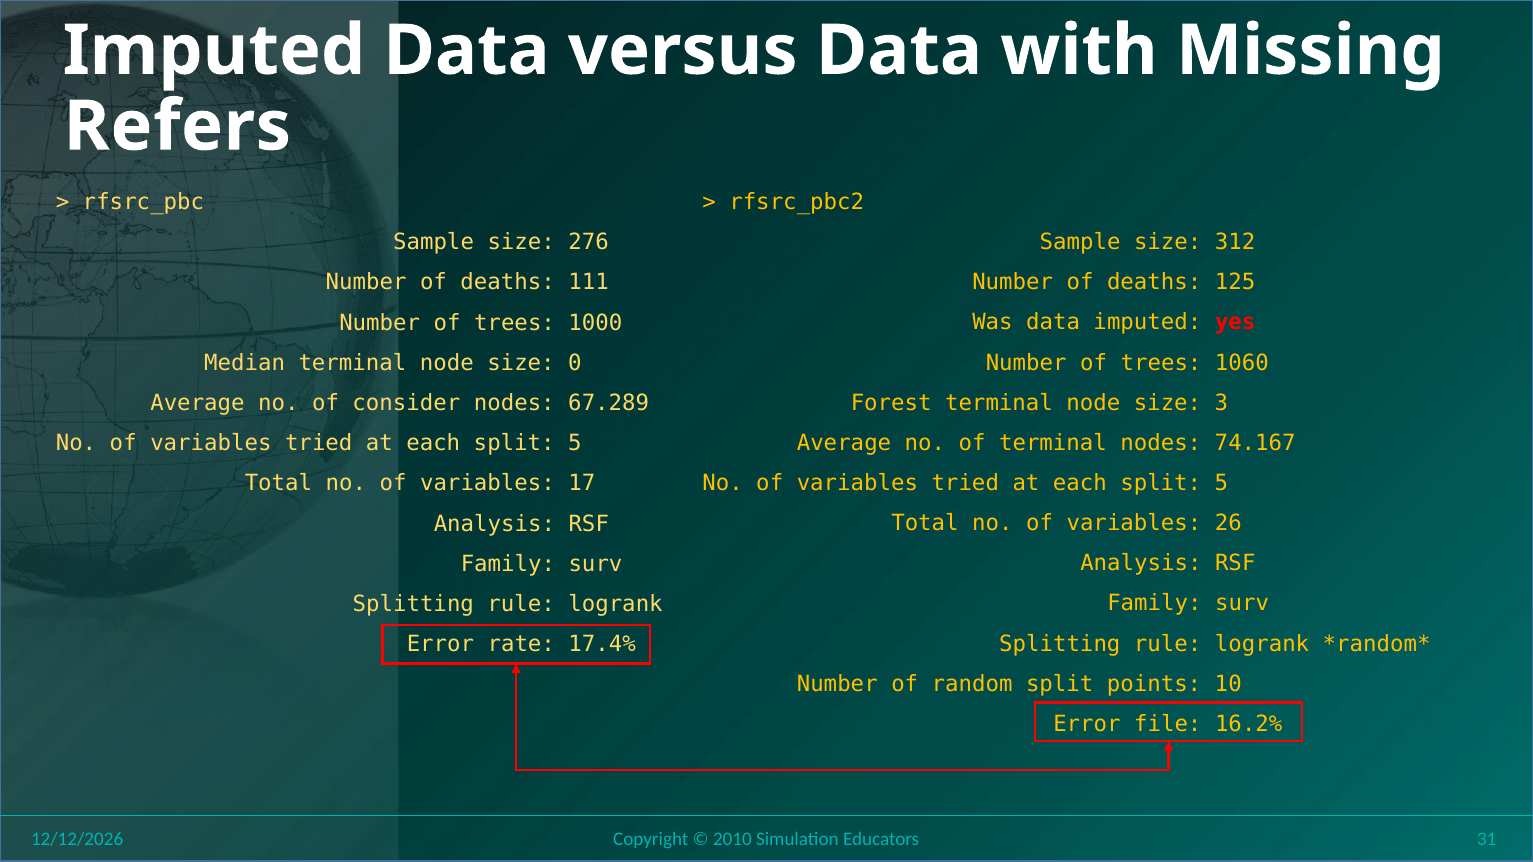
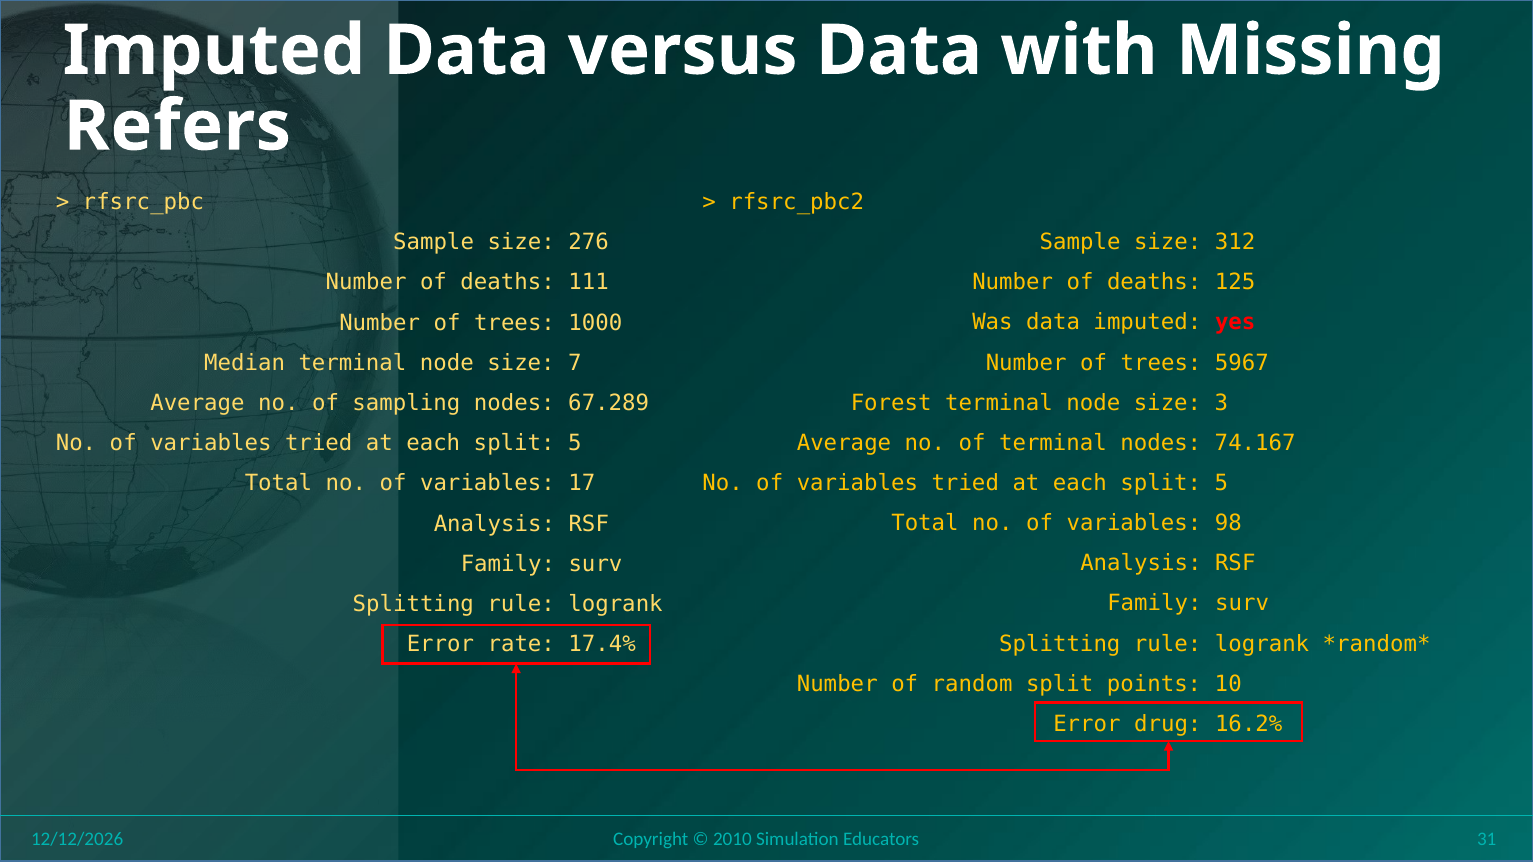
1060: 1060 -> 5967 (1242, 363)
0: 0 -> 7 (575, 363)
consider: consider -> sampling (406, 403)
26: 26 -> 98 (1228, 523)
file: file -> drug (1168, 724)
